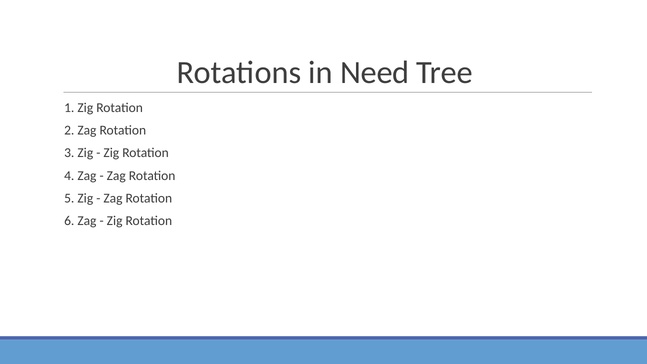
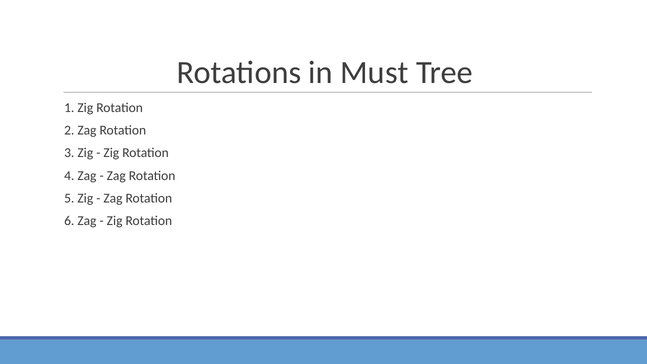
Need: Need -> Must (374, 72)
